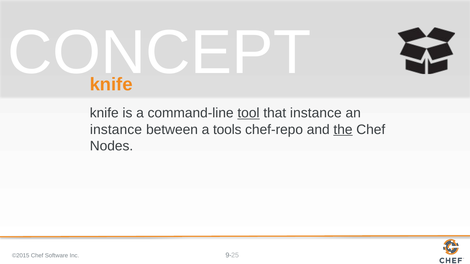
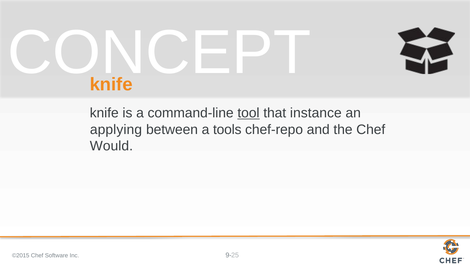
instance: instance -> applying (116, 130)
the underline: present -> none (343, 130)
Nodes: Nodes -> Would (111, 146)
